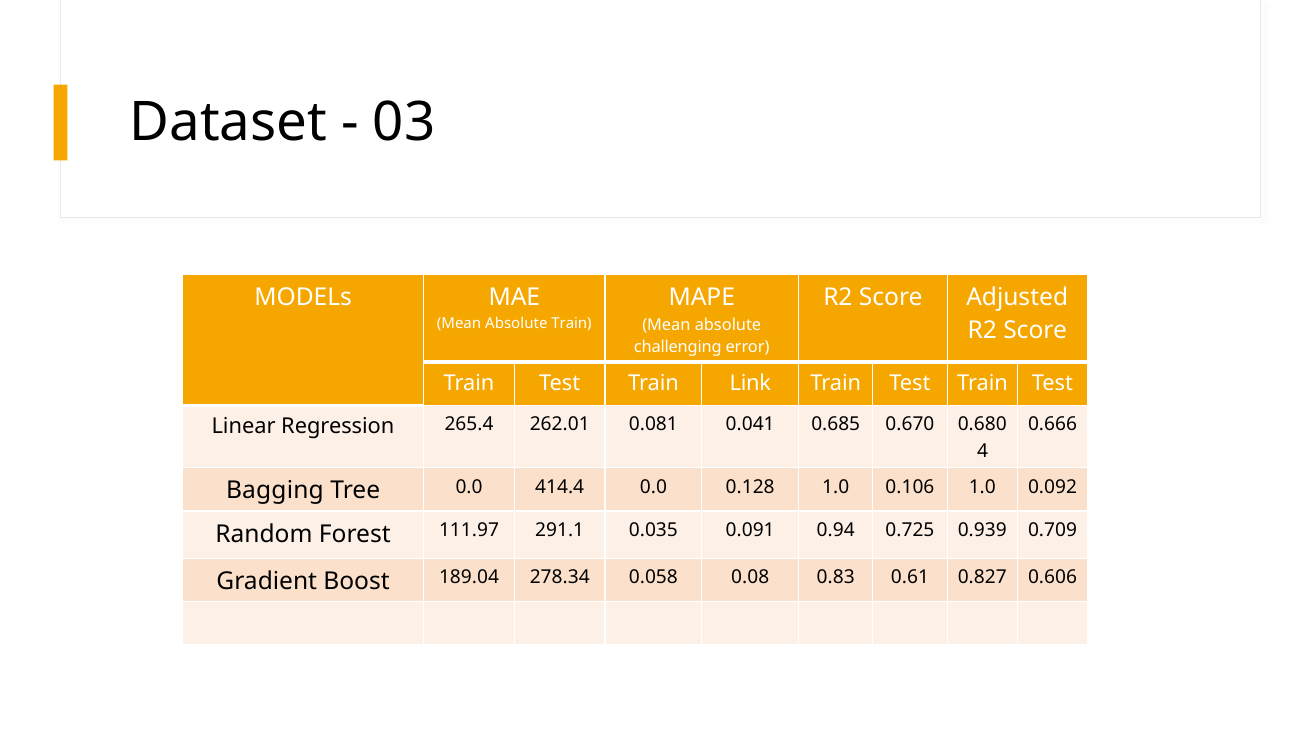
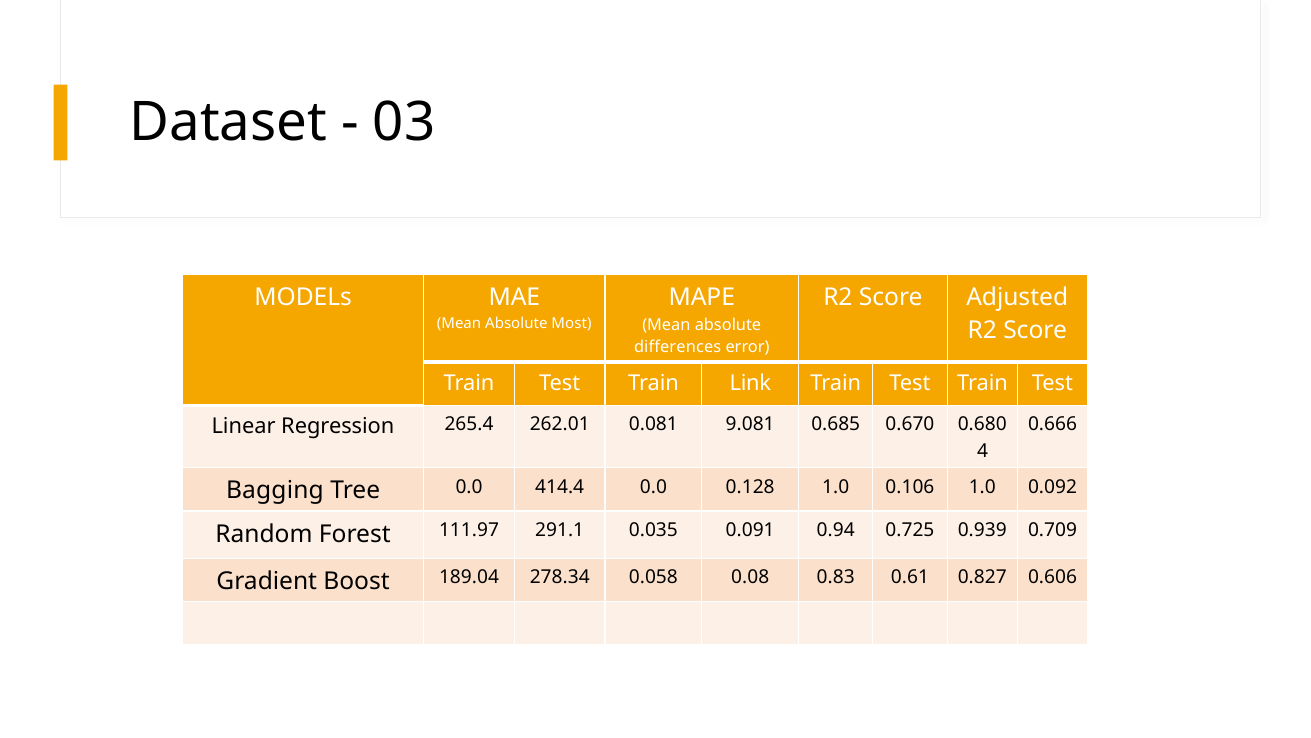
Absolute Train: Train -> Most (571, 324)
challenging: challenging -> differences (678, 347)
0.041: 0.041 -> 9.081 (750, 424)
